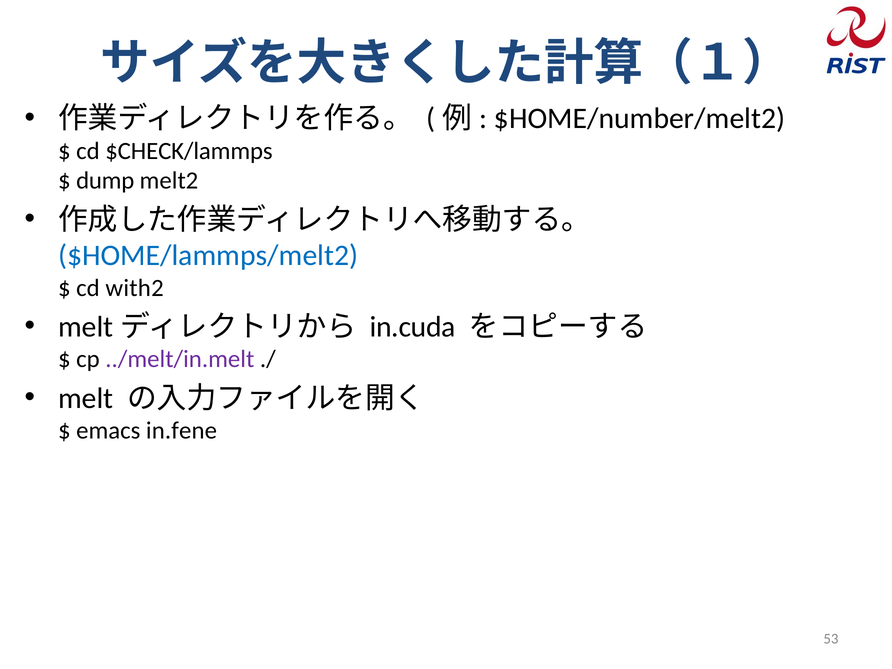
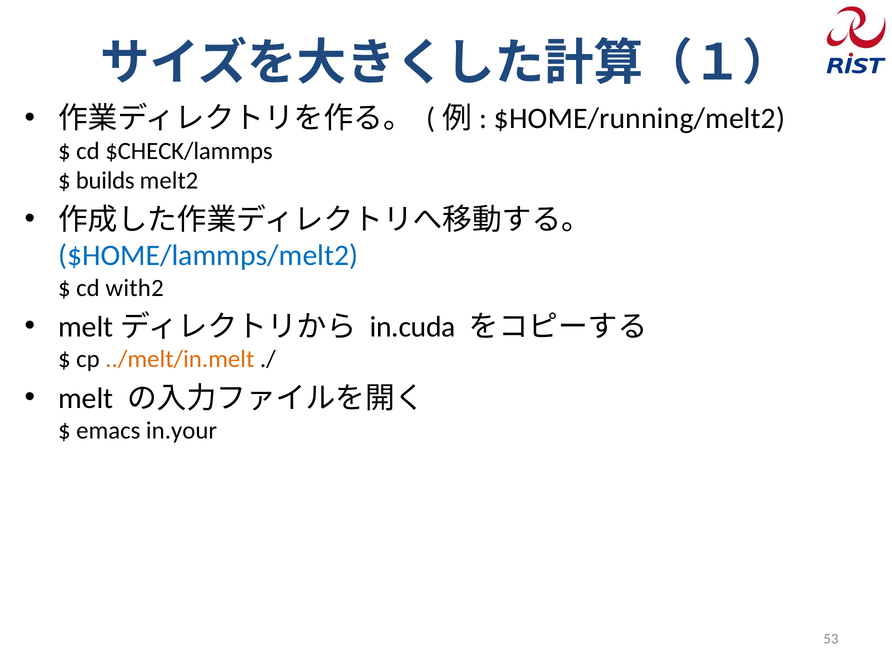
$HOME/number/melt2: $HOME/number/melt2 -> $HOME/running/melt2 (639, 119)
dump: dump -> builds (105, 181)
../melt/in.melt colour: purple -> orange (180, 359)
in.fene: in.fene -> in.your (182, 431)
